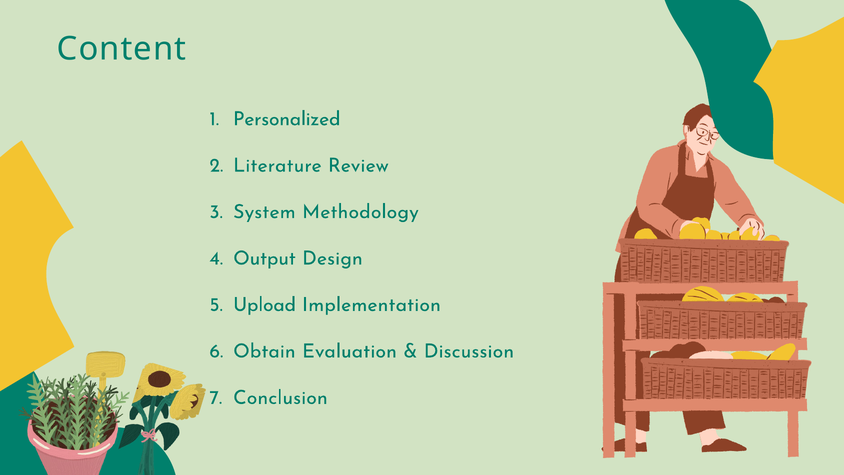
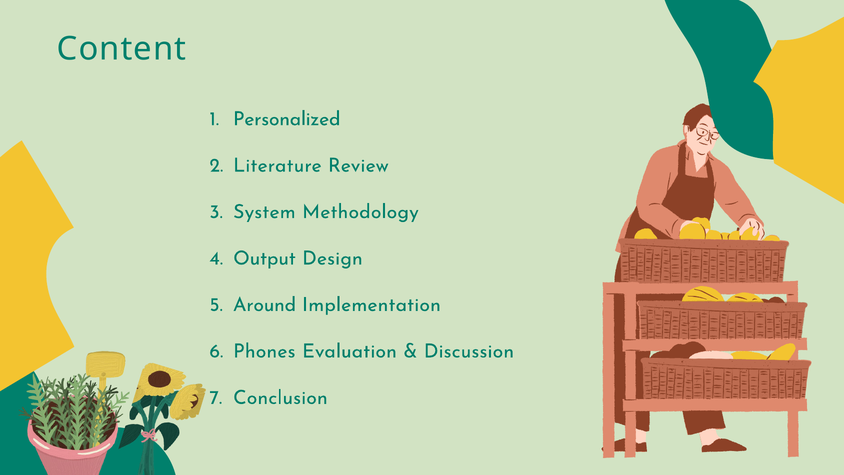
Upload: Upload -> Around (265, 304)
Obtain: Obtain -> Phones (264, 351)
